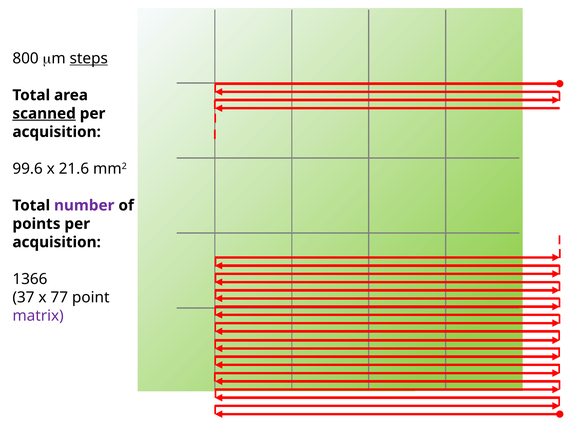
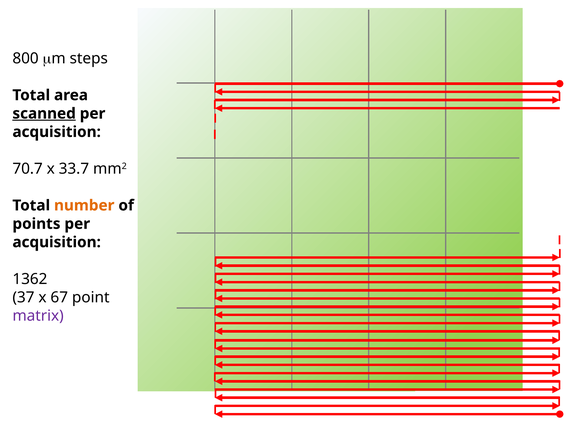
steps underline: present -> none (89, 58)
99.6: 99.6 -> 70.7 (28, 169)
21.6: 21.6 -> 33.7 (74, 169)
number colour: purple -> orange (84, 206)
1366: 1366 -> 1362 (30, 279)
77: 77 -> 67 (59, 297)
